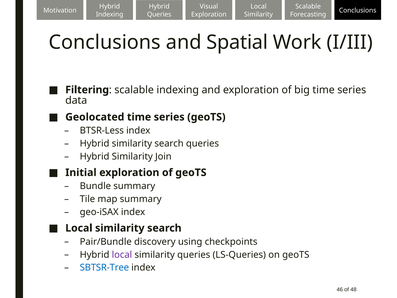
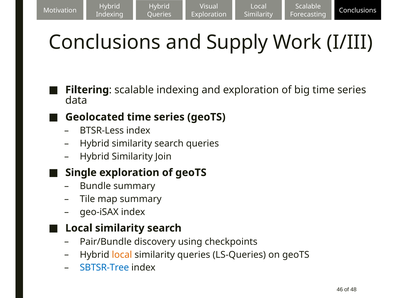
Spatial: Spatial -> Supply (237, 42)
Initial: Initial -> Single (81, 172)
local colour: purple -> orange (122, 254)
